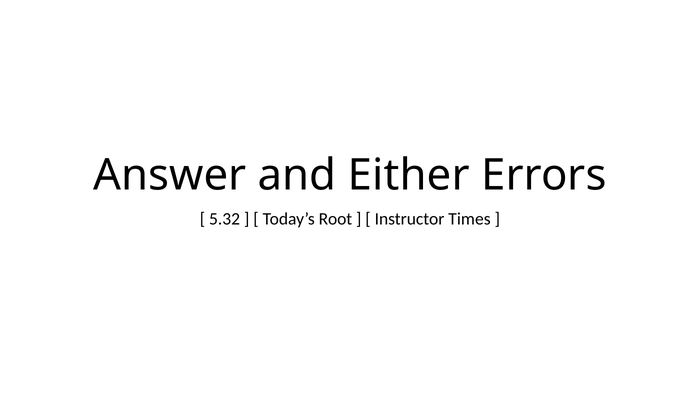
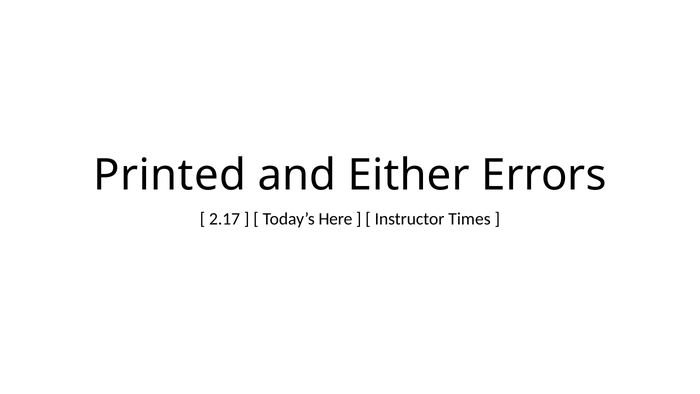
Answer: Answer -> Printed (170, 175)
5.32: 5.32 -> 2.17 (225, 219)
Root: Root -> Here (335, 219)
